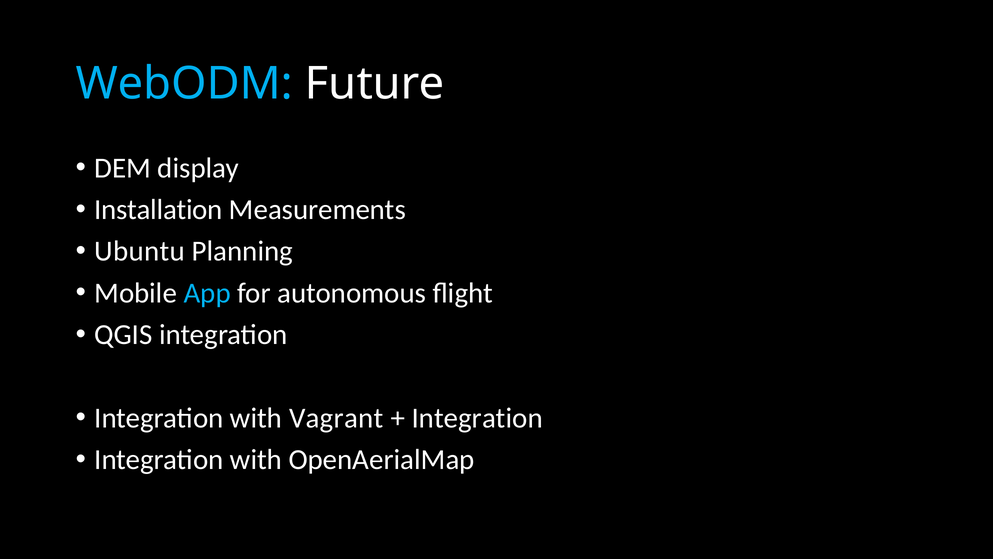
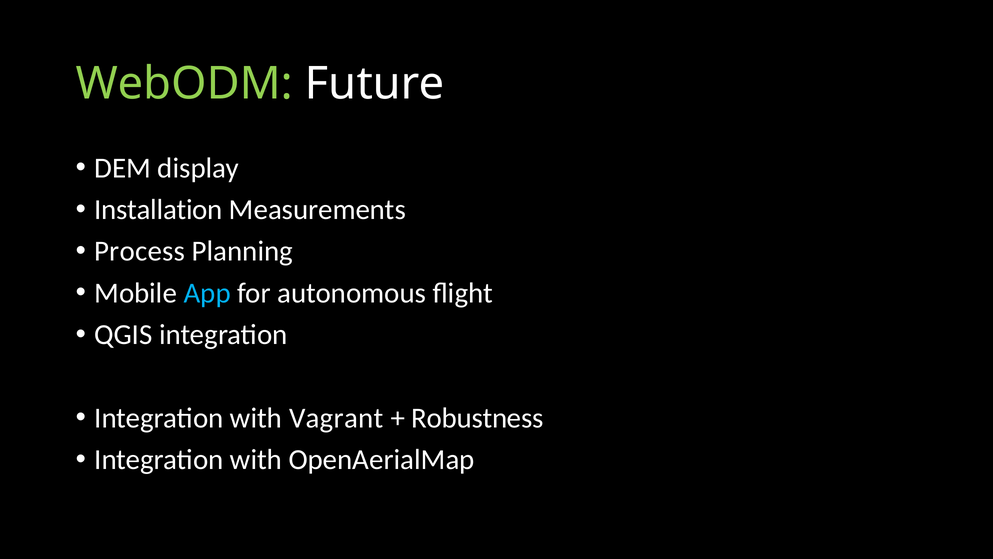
WebODM colour: light blue -> light green (184, 83)
Ubuntu: Ubuntu -> Process (140, 251)
Integration: Integration -> Robustness (477, 418)
